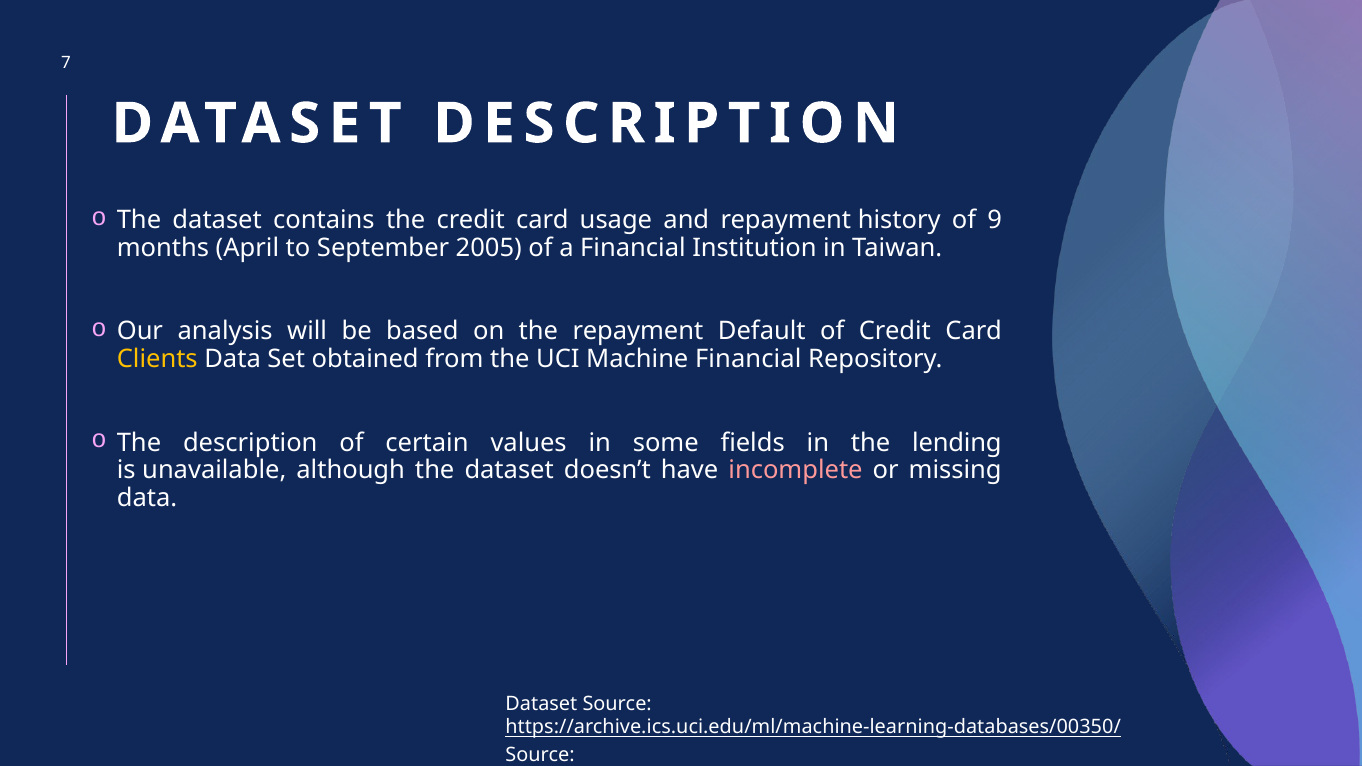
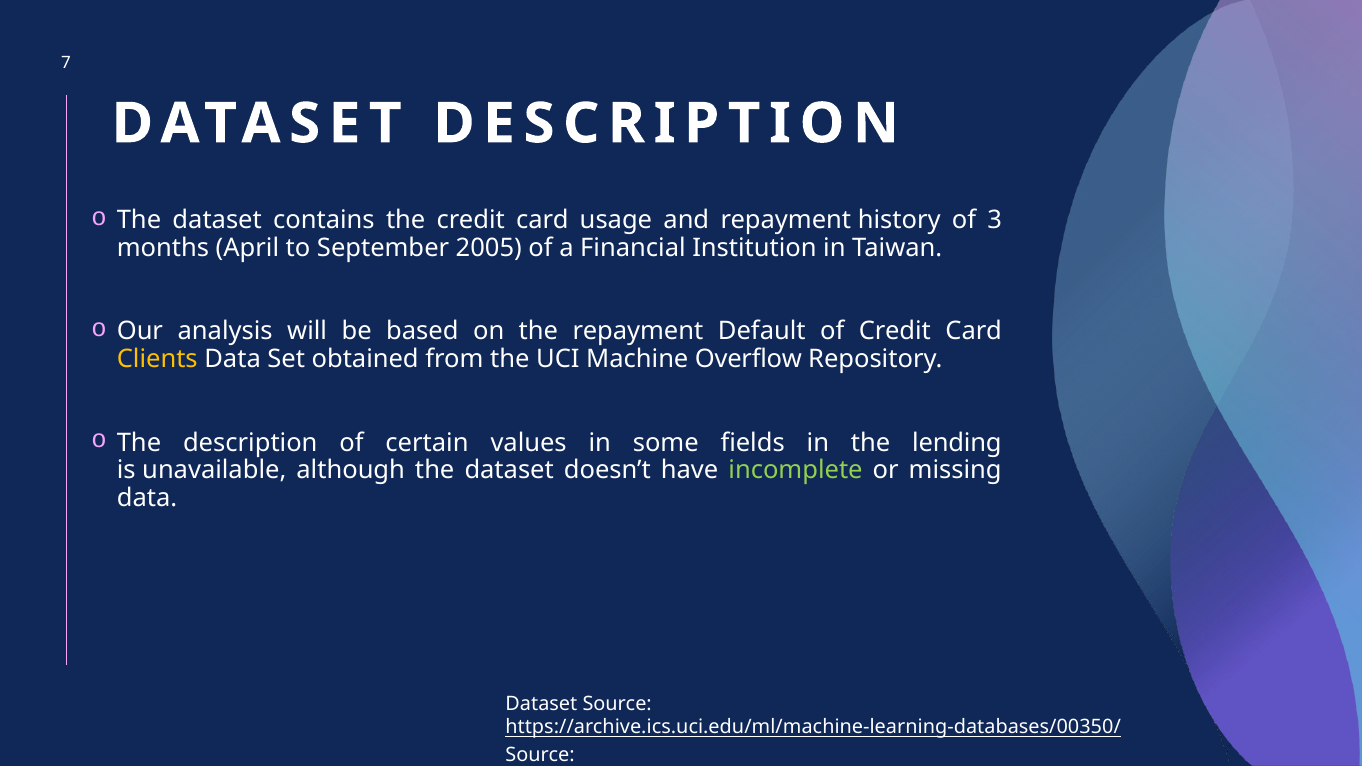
9: 9 -> 3 (995, 220)
Machine Financial: Financial -> Overflow (748, 359)
incomplete colour: pink -> light green (796, 470)
